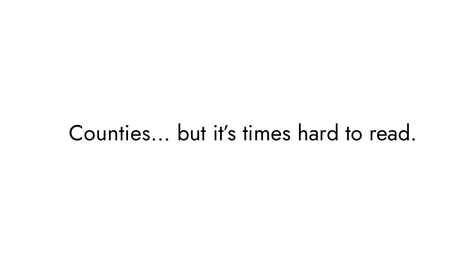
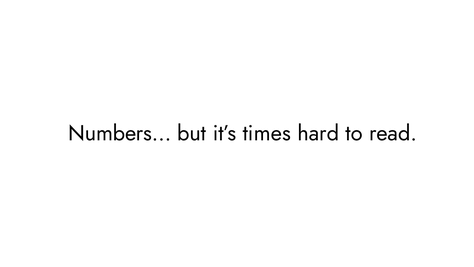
Counties…: Counties… -> Numbers… (120, 133)
